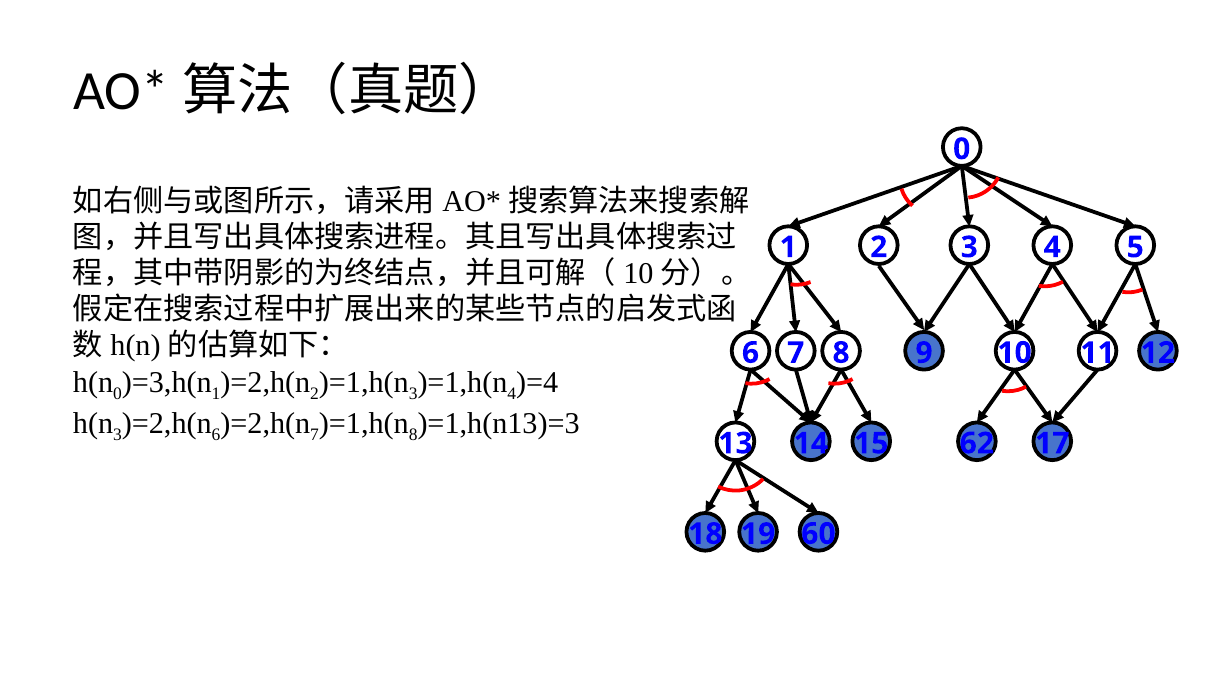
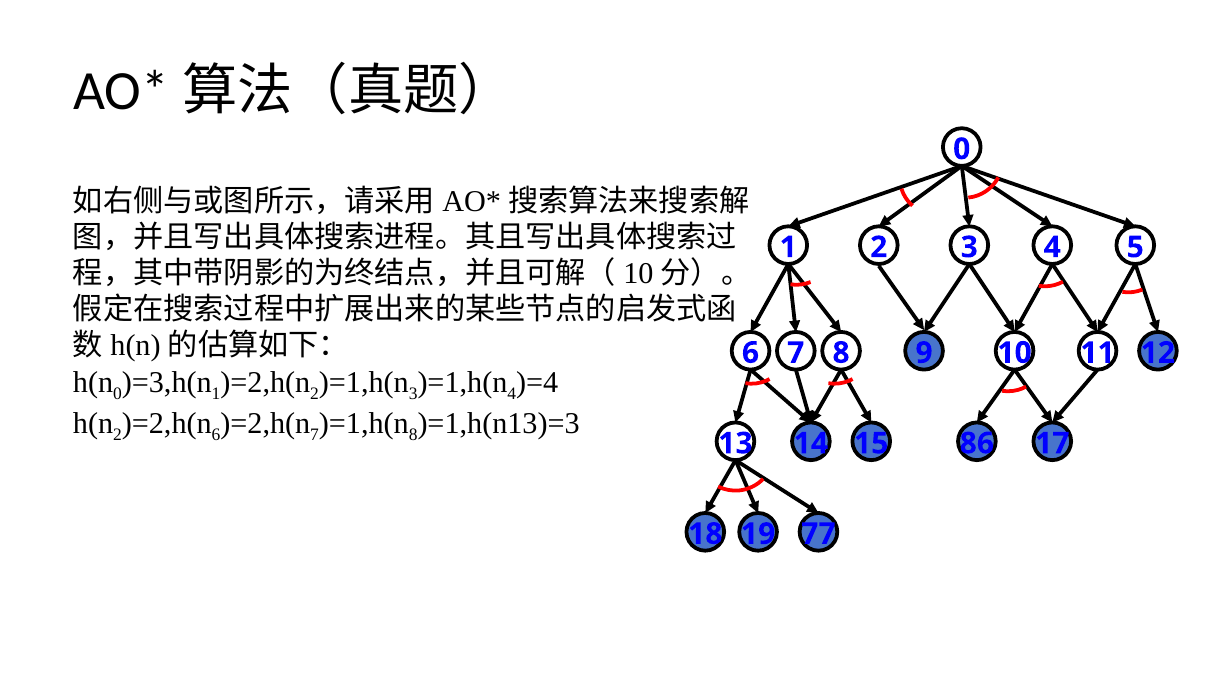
3: 3 -> 2 (117, 435)
62: 62 -> 86 (977, 443)
60: 60 -> 77 (818, 534)
